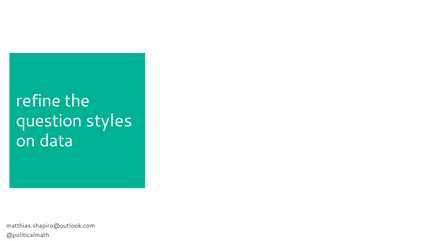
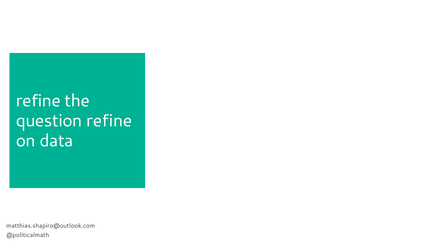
question styles: styles -> refine (109, 121)
